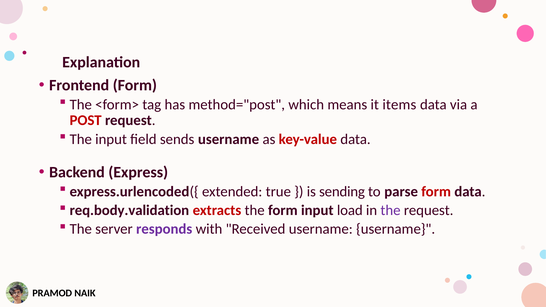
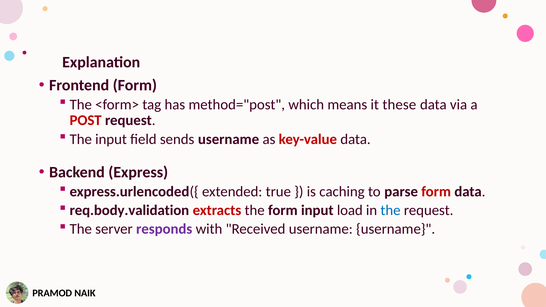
items: items -> these (399, 105)
sending: sending -> caching (342, 192)
the colour: purple -> blue (391, 210)
